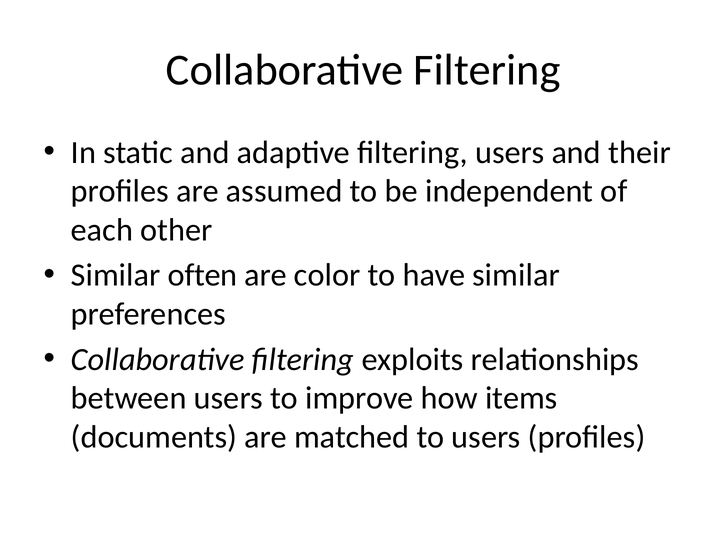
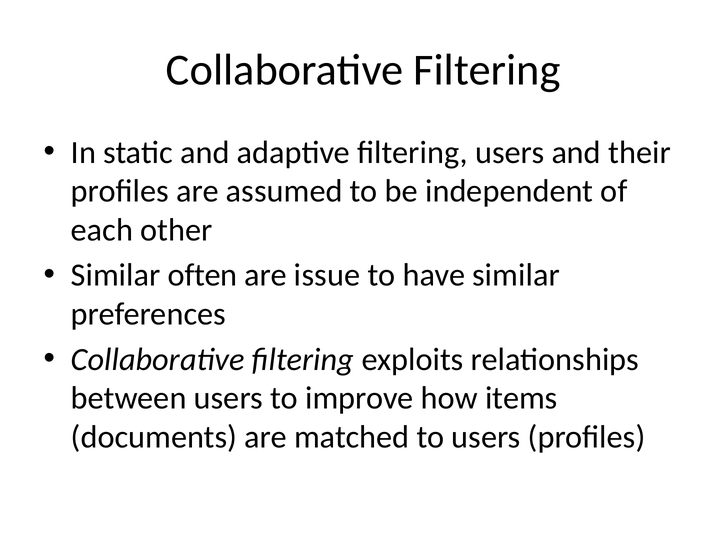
color: color -> issue (327, 275)
